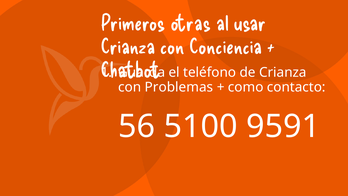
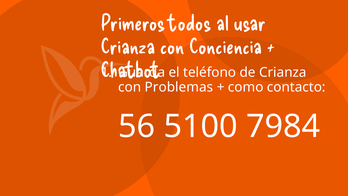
otras: otras -> todos (191, 23)
9591: 9591 -> 7984 (283, 126)
